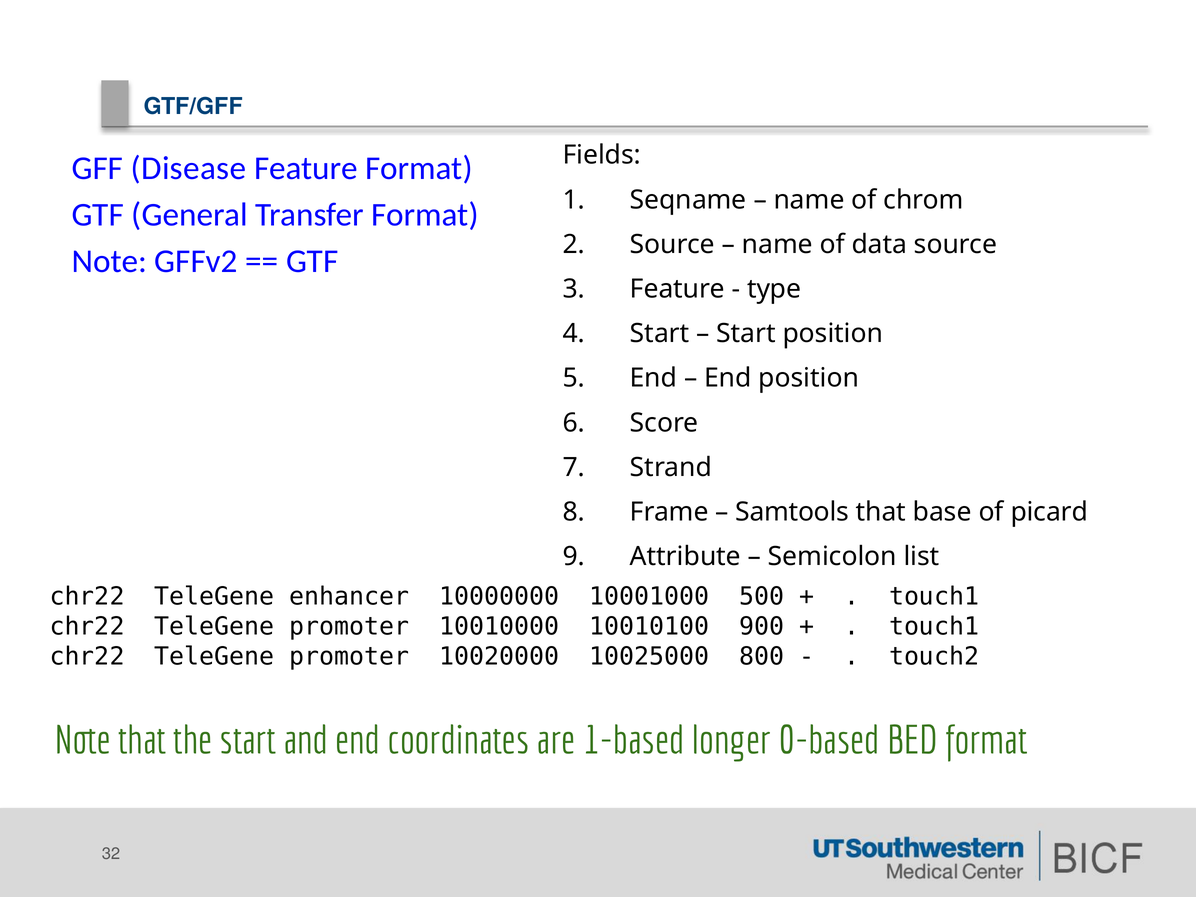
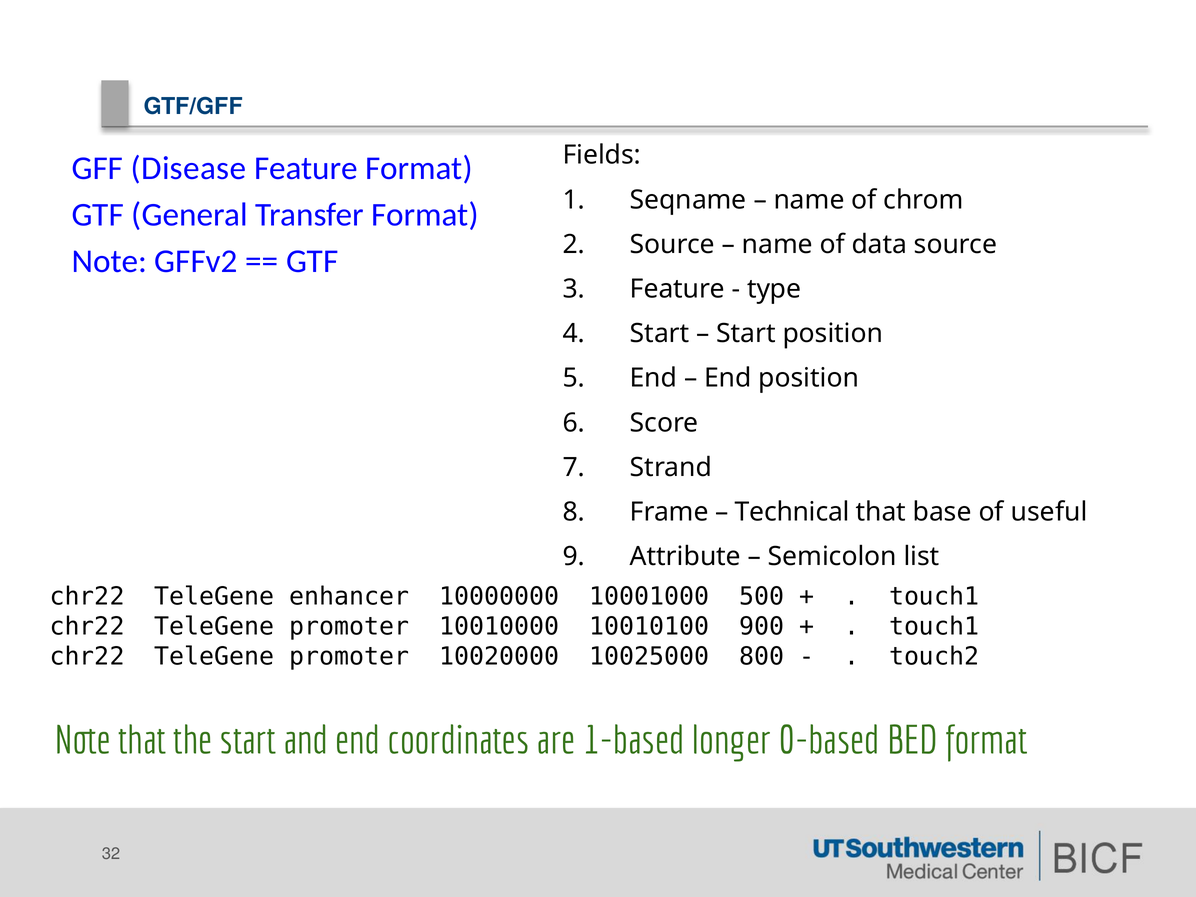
Samtools: Samtools -> Technical (792, 512)
picard: picard -> useful (1049, 512)
